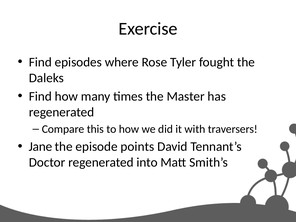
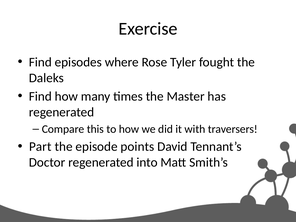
Jane: Jane -> Part (40, 147)
